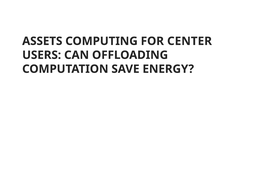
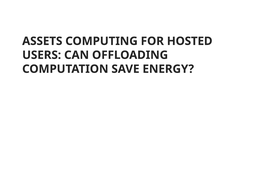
CENTER: CENTER -> HOSTED (190, 41)
